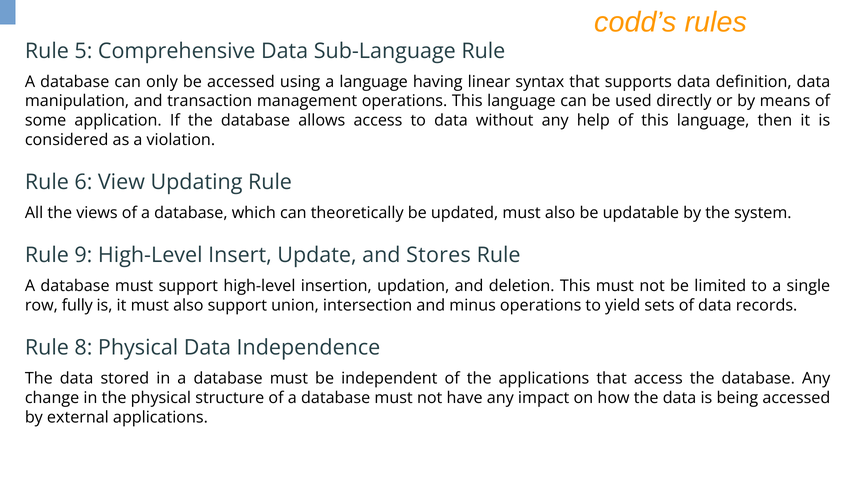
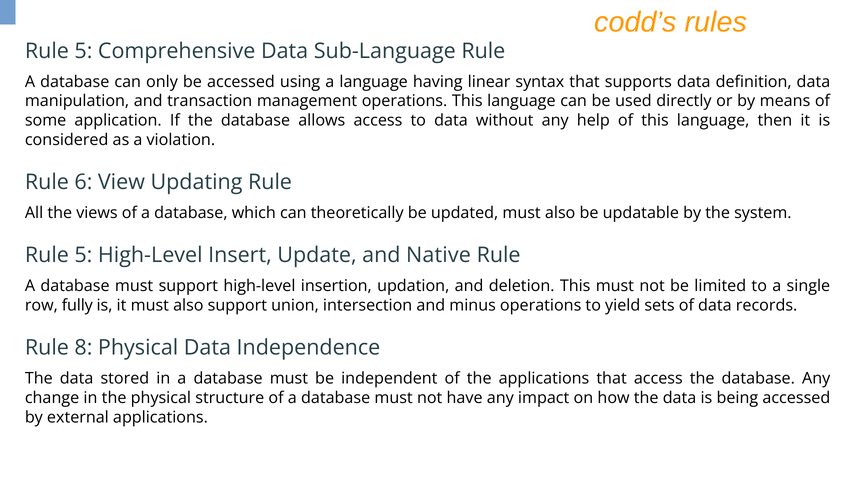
9: 9 -> 5 (83, 255)
Stores: Stores -> Native (438, 255)
